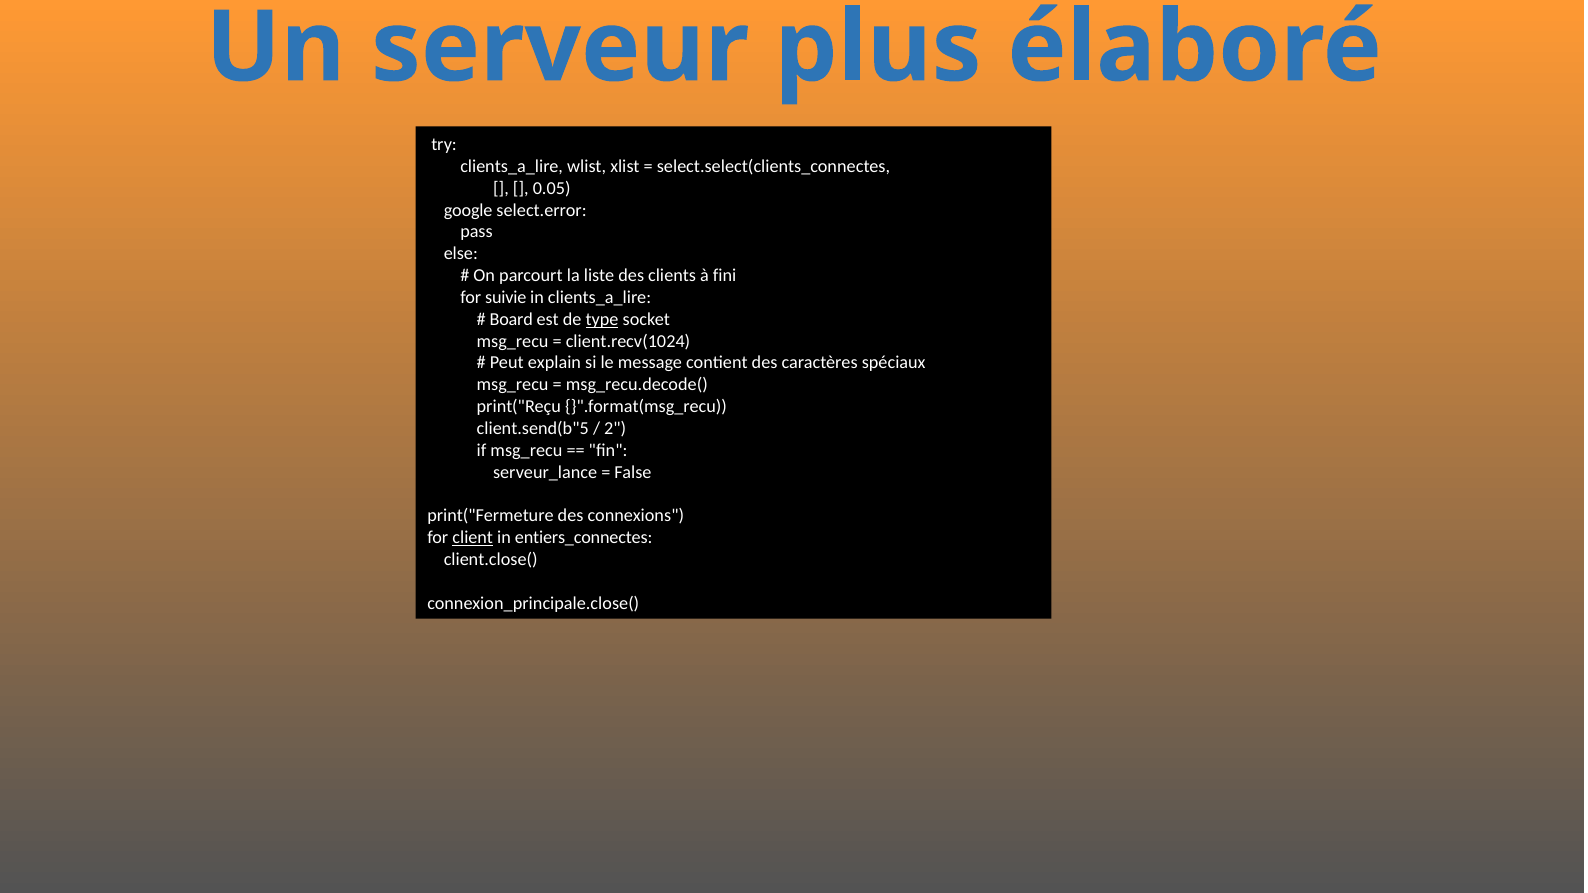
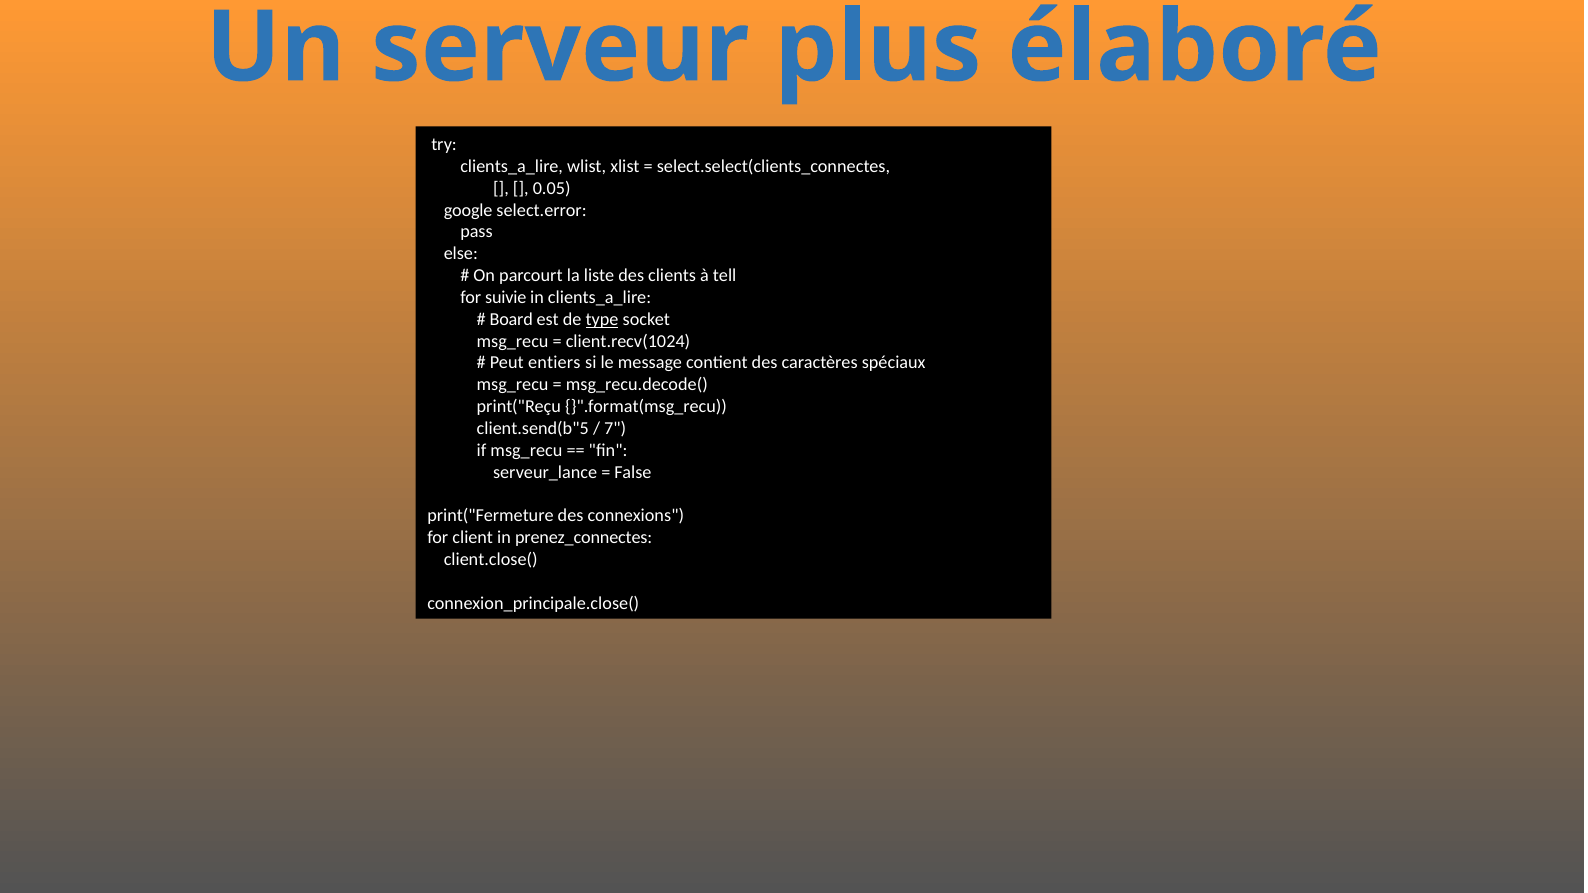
fini: fini -> tell (725, 276)
explain: explain -> entiers (554, 363)
2: 2 -> 7 (615, 429)
client underline: present -> none (473, 538)
entiers_connectes: entiers_connectes -> prenez_connectes (584, 538)
